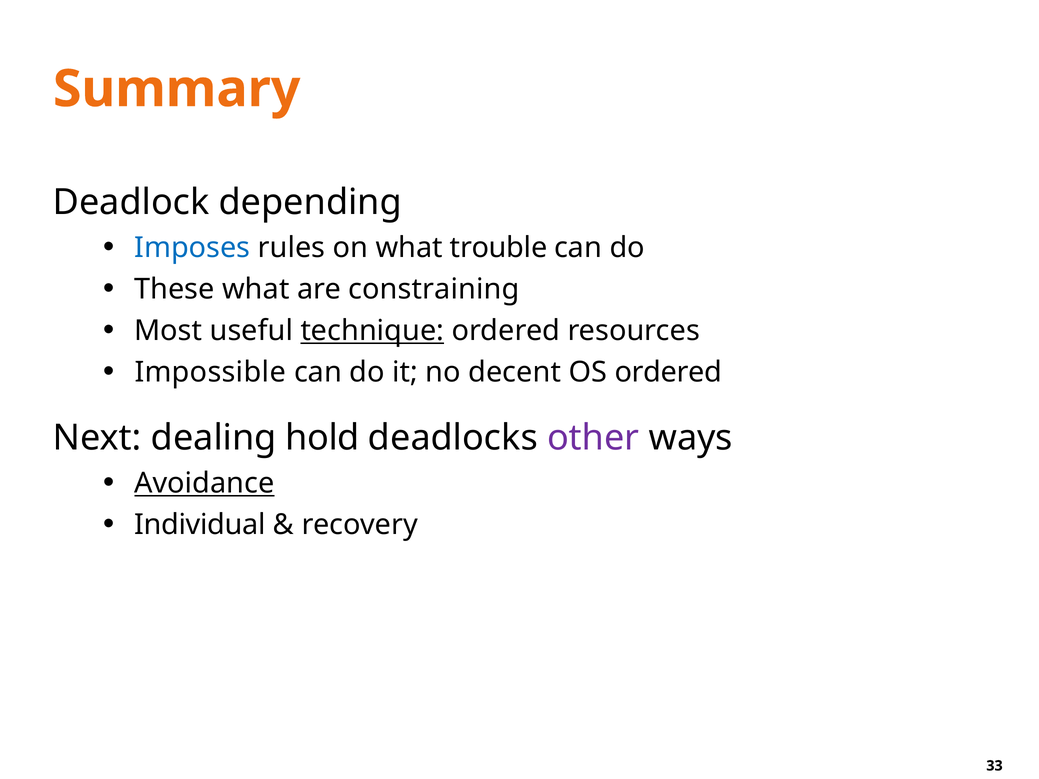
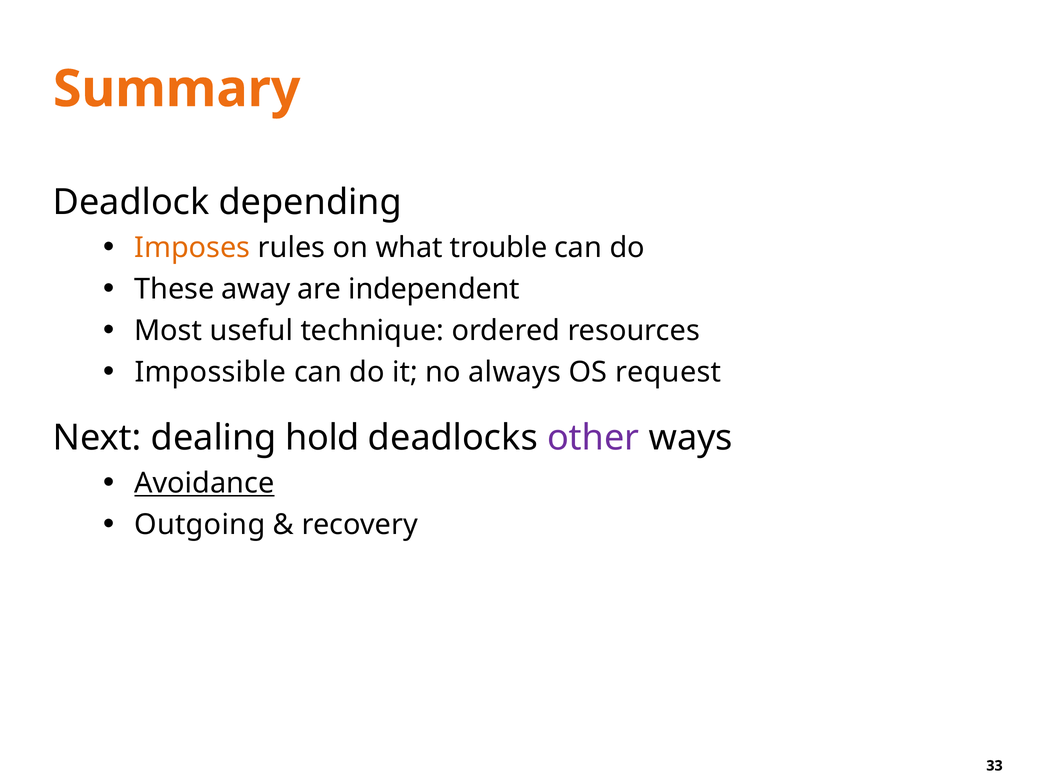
Imposes colour: blue -> orange (192, 248)
These what: what -> away (256, 289)
constraining: constraining -> independent (434, 289)
technique underline: present -> none (372, 331)
decent: decent -> always (515, 373)
OS ordered: ordered -> request (668, 373)
Individual: Individual -> Outgoing (200, 525)
